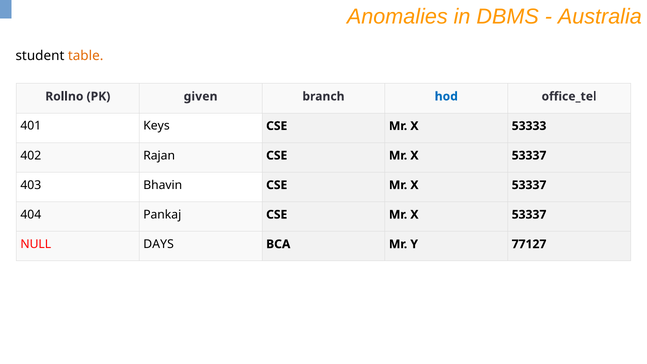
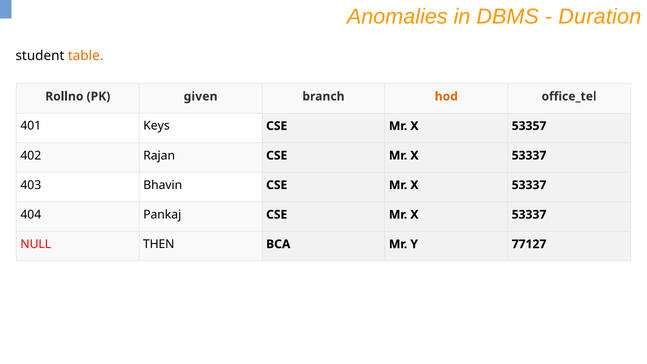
Australia: Australia -> Duration (600, 17)
hod colour: blue -> orange (446, 96)
53333: 53333 -> 53357 (529, 126)
DAYS: DAYS -> THEN (159, 244)
